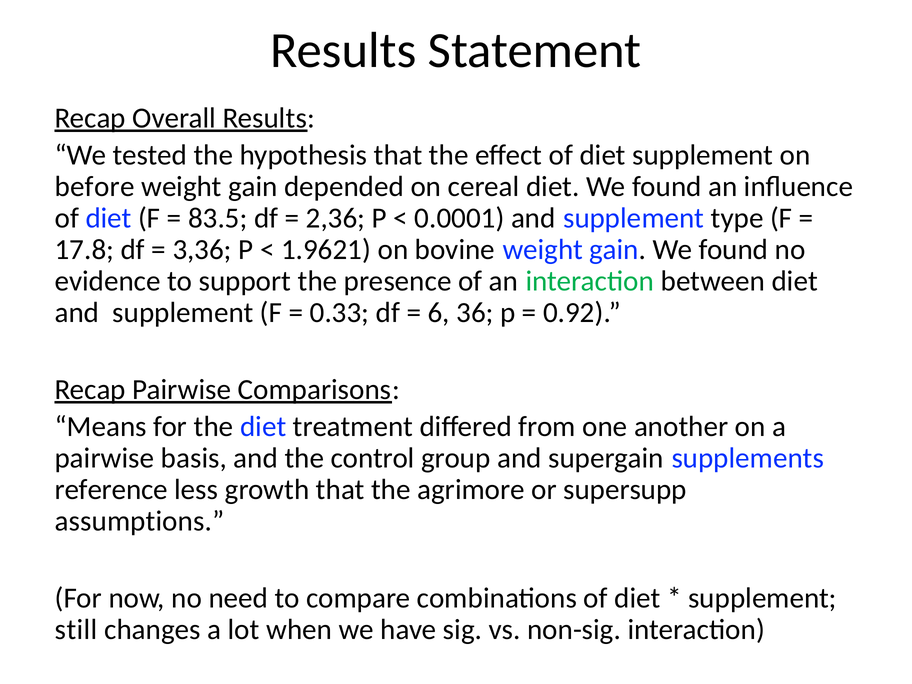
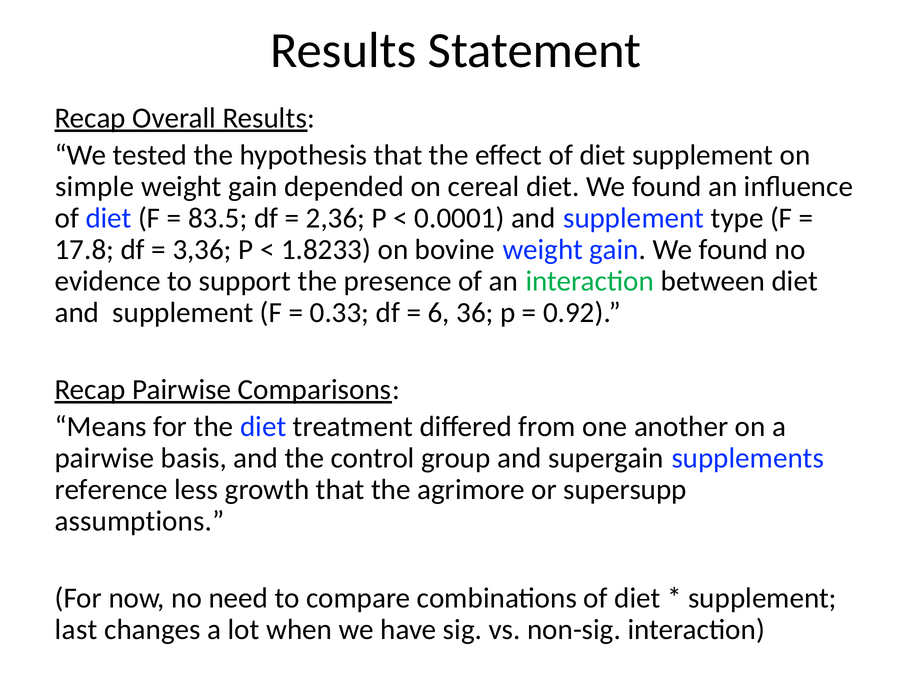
before: before -> simple (95, 187)
1.9621: 1.9621 -> 1.8233 (326, 250)
still: still -> last (76, 630)
